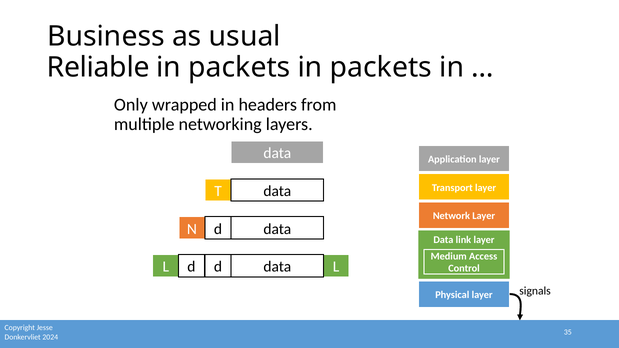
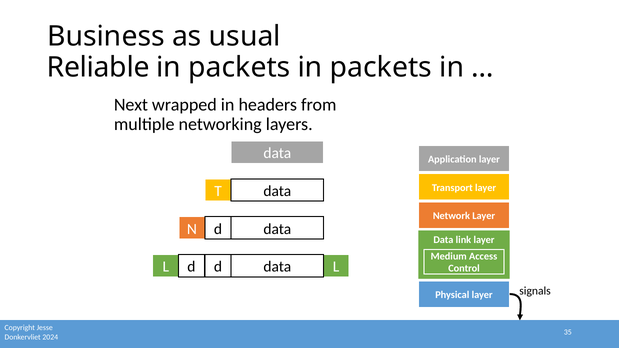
Only: Only -> Next (131, 105)
